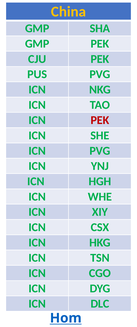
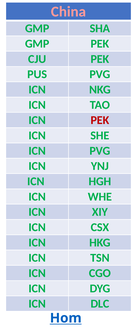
China colour: yellow -> pink (68, 12)
